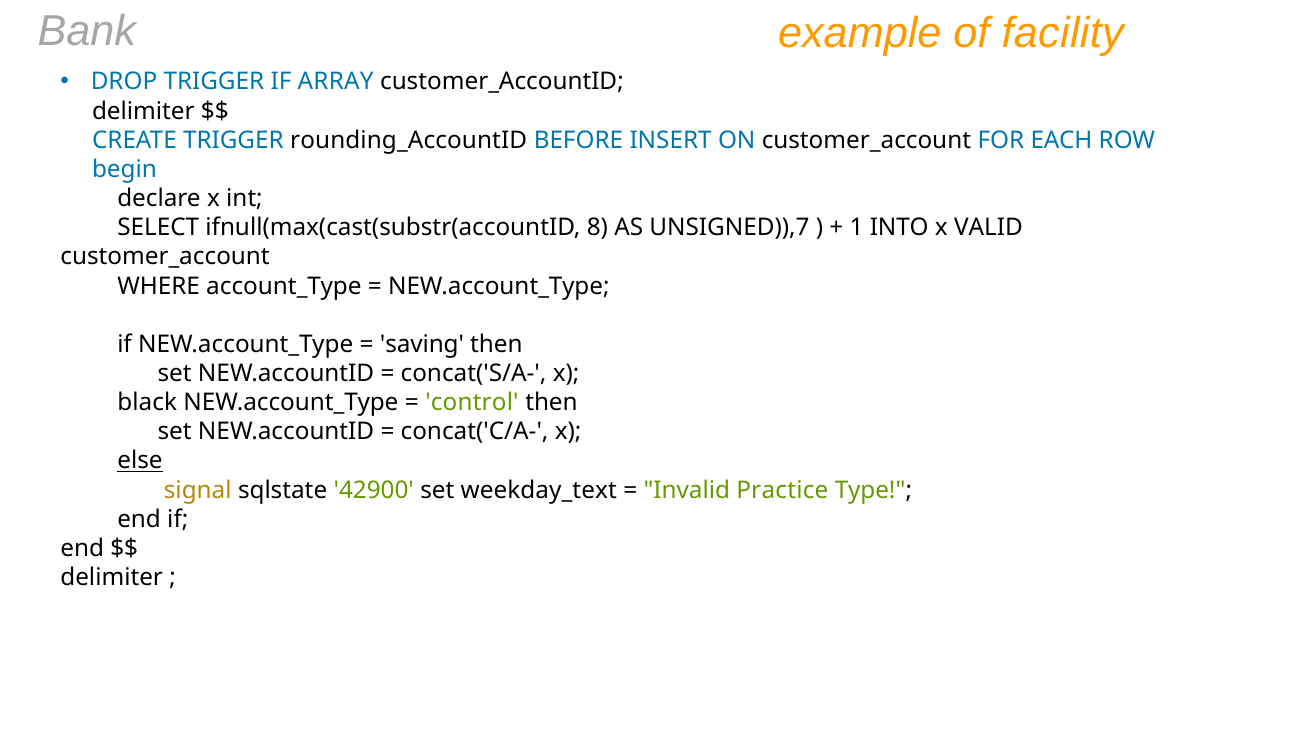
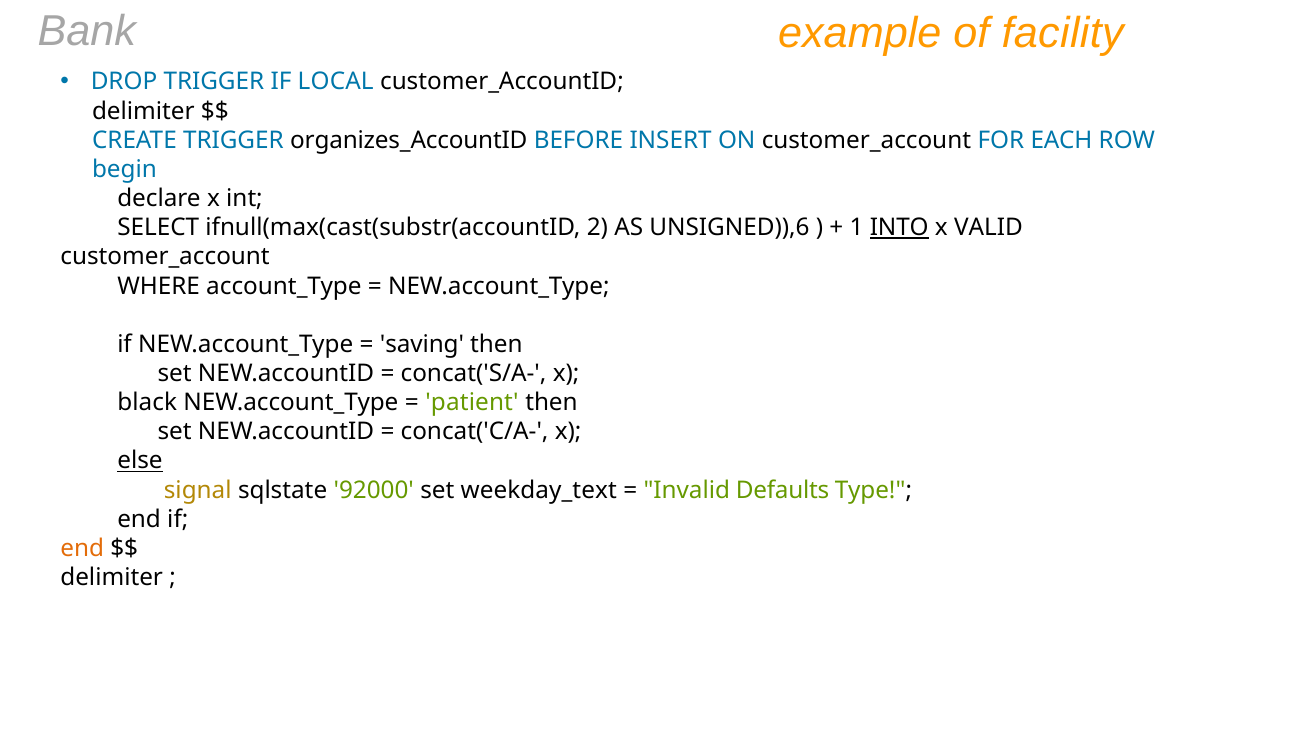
ARRAY: ARRAY -> LOCAL (336, 82)
rounding_AccountID: rounding_AccountID -> organizes_AccountID (409, 140)
8: 8 -> 2 (597, 228)
UNSIGNED)),7: UNSIGNED)),7 -> UNSIGNED)),6 (729, 228)
INTO underline: none -> present (899, 228)
control: control -> patient (472, 403)
42900: 42900 -> 92000 (374, 490)
Practice: Practice -> Defaults (783, 490)
end colour: black -> orange (82, 548)
